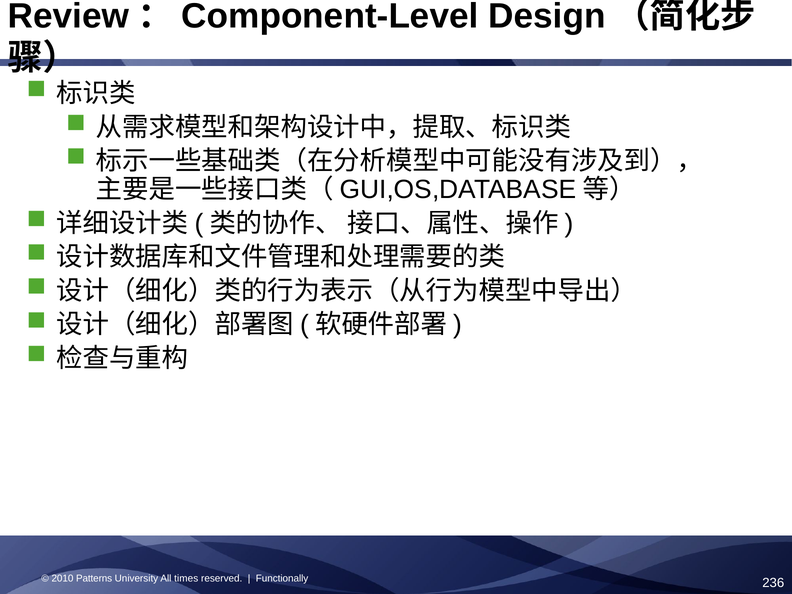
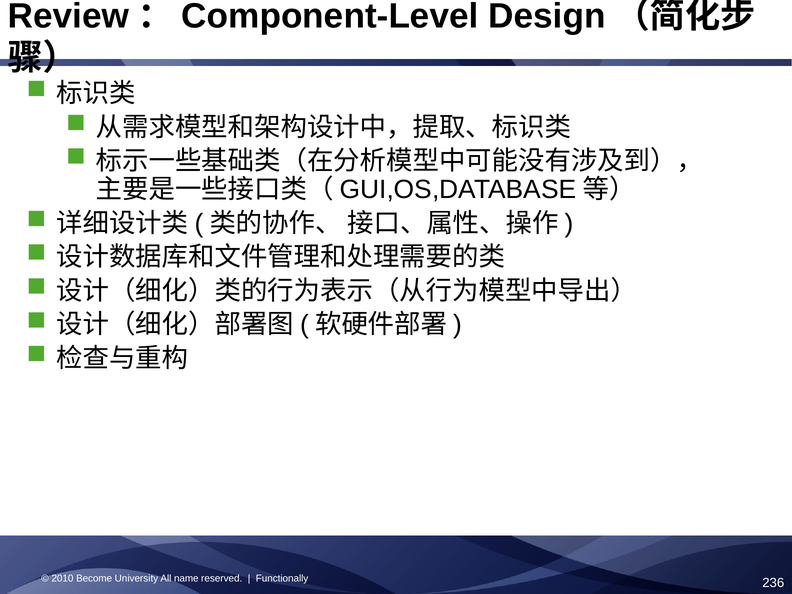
Patterns: Patterns -> Become (94, 578)
times: times -> name (186, 578)
